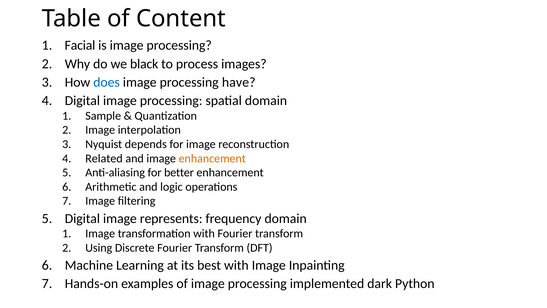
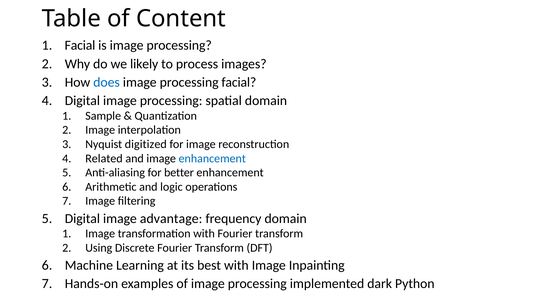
black: black -> likely (144, 64)
processing have: have -> facial (239, 82)
depends: depends -> digitized (146, 144)
enhancement colour: orange -> blue (212, 158)
represents: represents -> advantage (171, 218)
